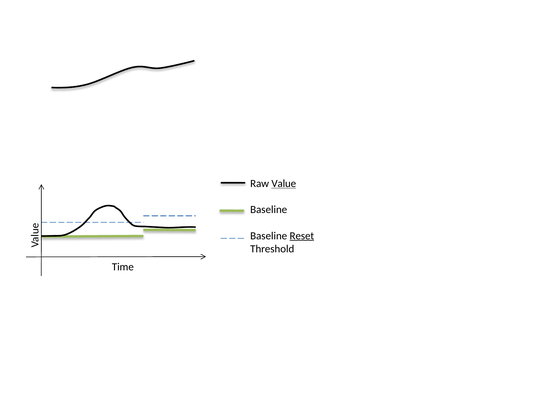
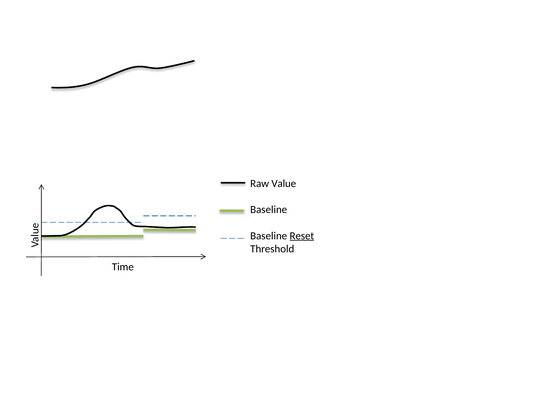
Value underline: present -> none (284, 183)
